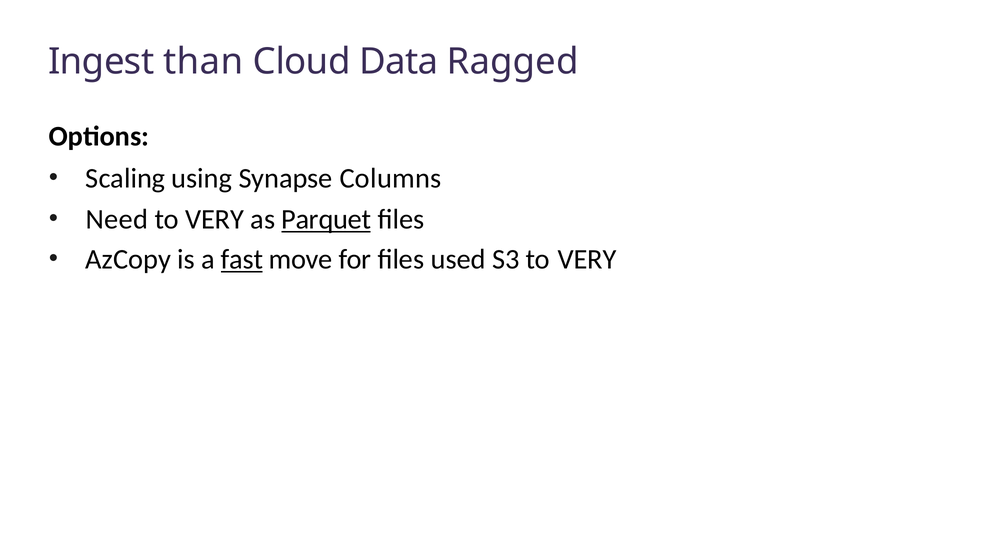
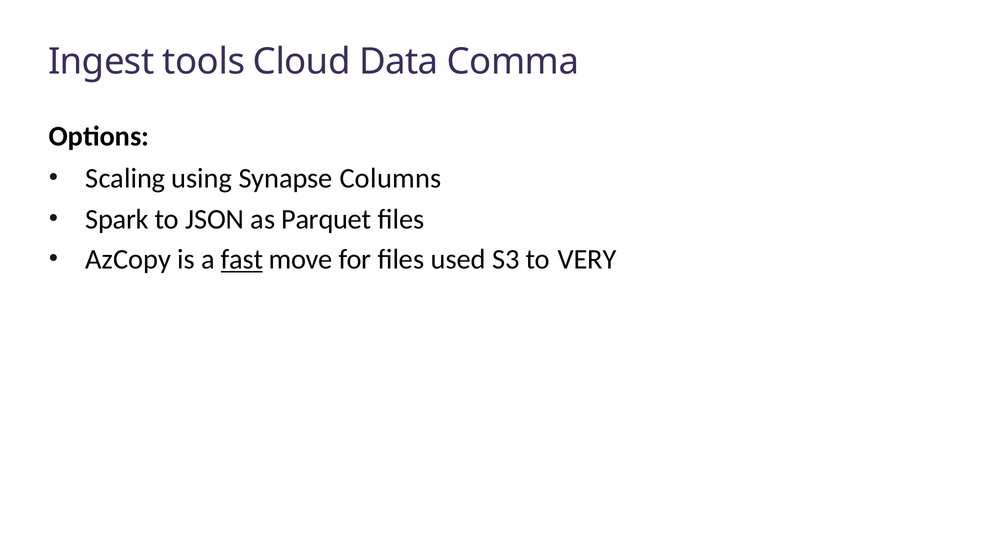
than: than -> tools (204, 62)
Ragged: Ragged -> Comma (513, 62)
Need: Need -> Spark (117, 220)
VERY: VERY -> JSON (215, 220)
Parquet underline: present -> none (326, 220)
